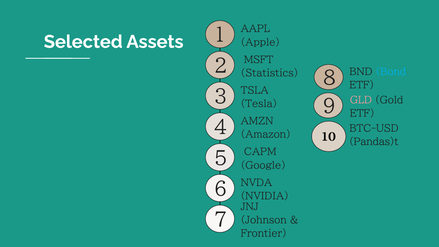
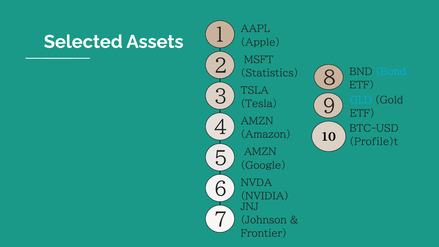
GLD colour: pink -> light blue (361, 100)
Pandas)t: Pandas)t -> Profile)t (374, 142)
CAPM: CAPM -> AMZN (260, 152)
